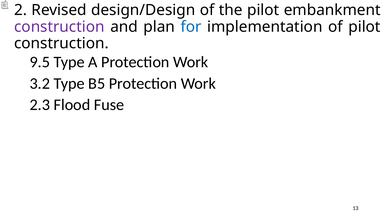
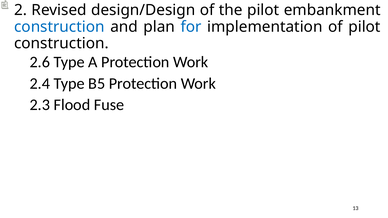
construction colour: purple -> blue (59, 27)
9.5: 9.5 -> 2.6 (40, 62)
3.2: 3.2 -> 2.4 (40, 84)
